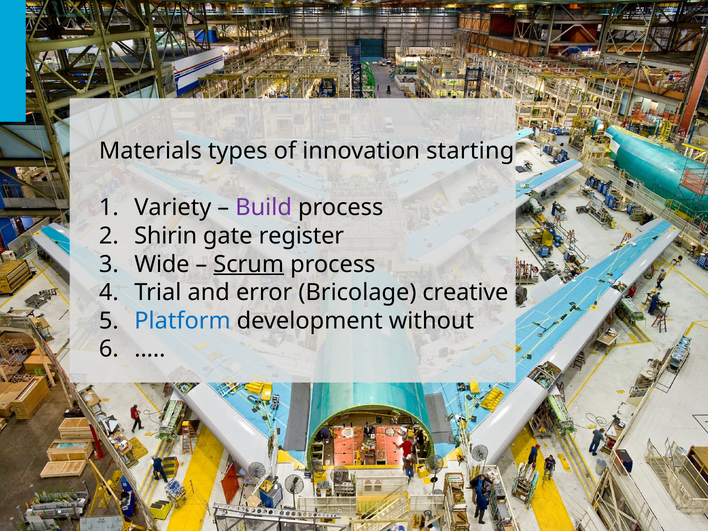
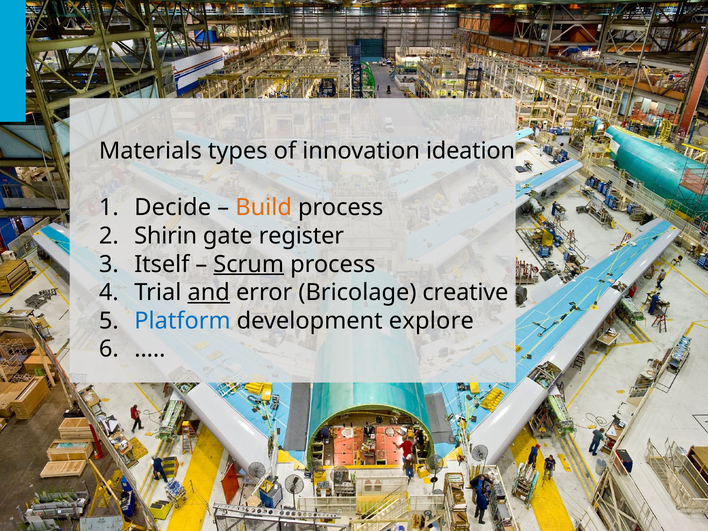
starting: starting -> ideation (471, 151)
Variety: Variety -> Decide (173, 208)
Build colour: purple -> orange (264, 208)
Wide: Wide -> Itself (162, 264)
and underline: none -> present (209, 293)
without: without -> explore (431, 321)
